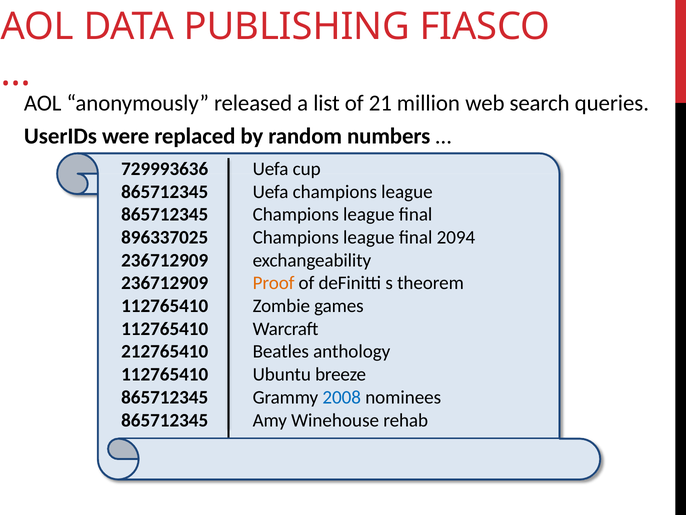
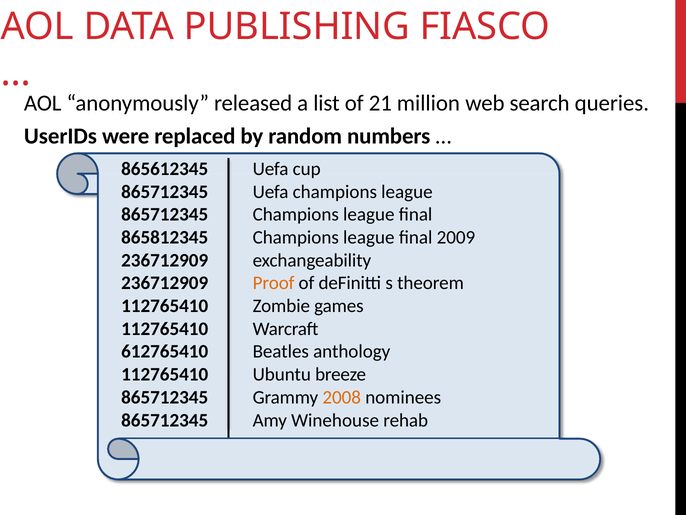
729993636: 729993636 -> 865612345 (165, 169)
896337025: 896337025 -> 865812345 (165, 237)
2094: 2094 -> 2009 (456, 237)
212765410: 212765410 -> 612765410 (165, 351)
2008 colour: blue -> orange (342, 397)
